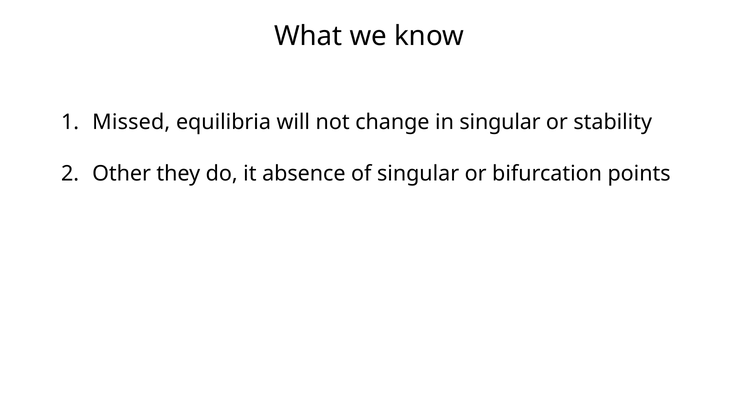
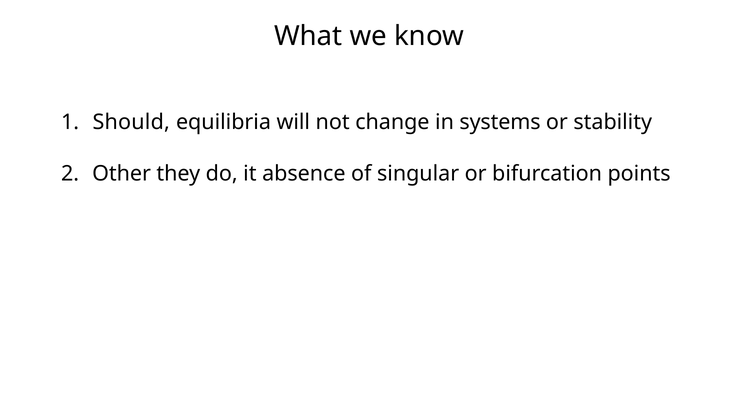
Missed: Missed -> Should (131, 122)
in singular: singular -> systems (500, 122)
